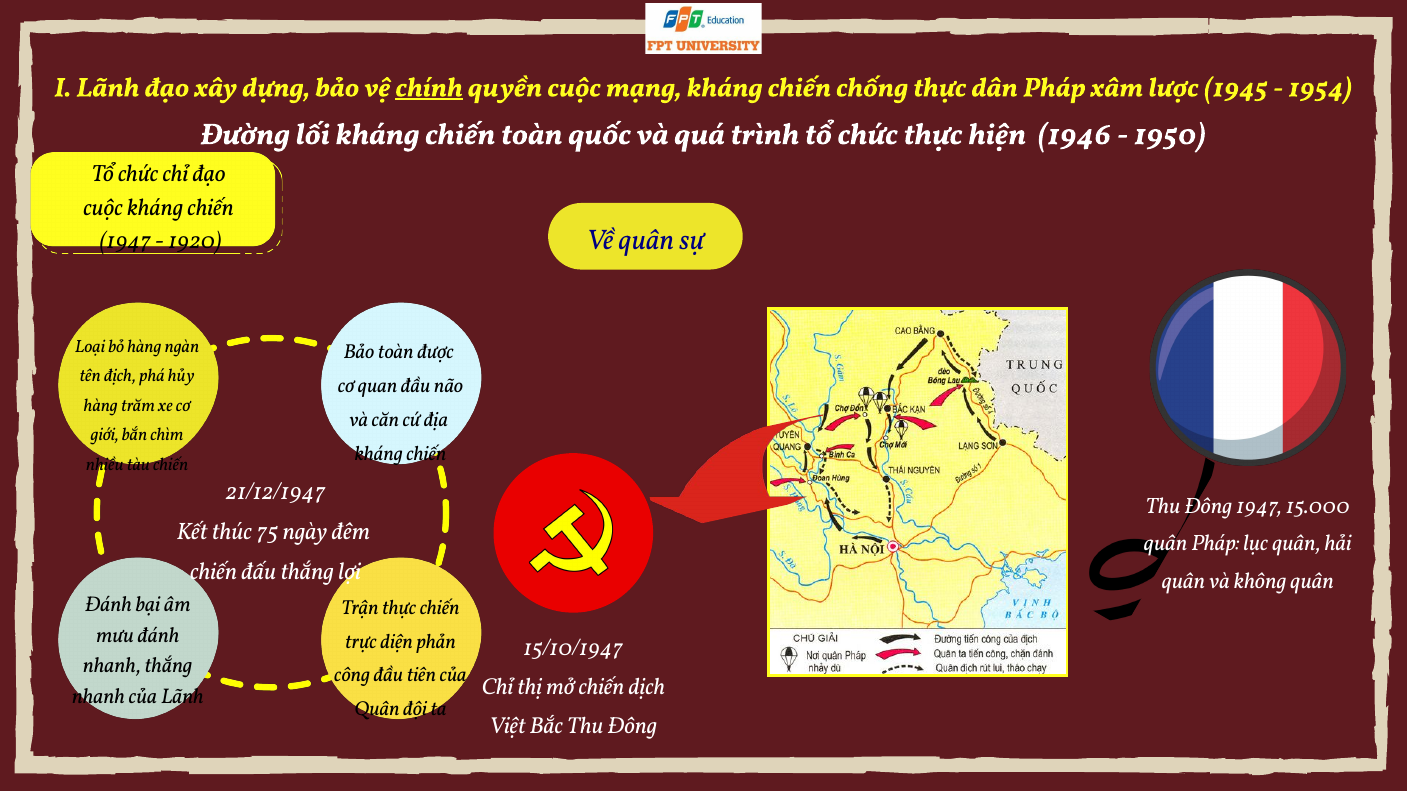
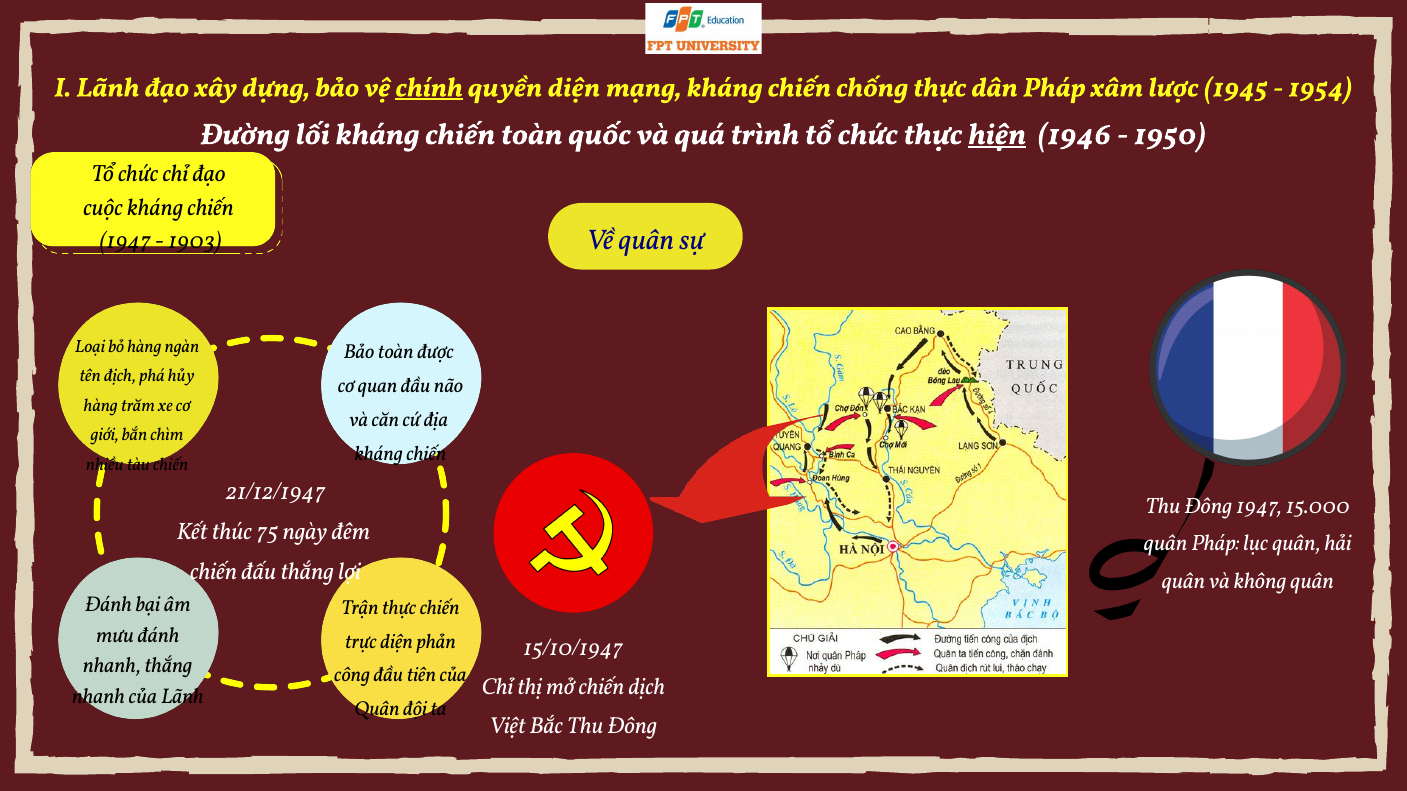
quyền cuộc: cuộc -> diện (574, 88)
hiện underline: none -> present (997, 134)
1920: 1920 -> 1903 (195, 241)
